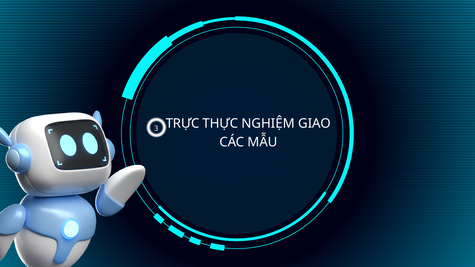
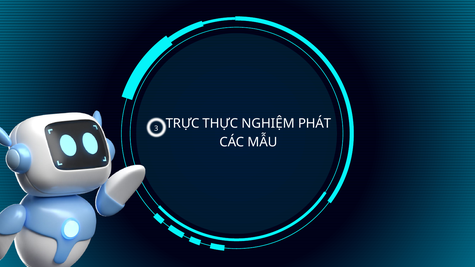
GIAO: GIAO -> PHÁT (315, 124)
